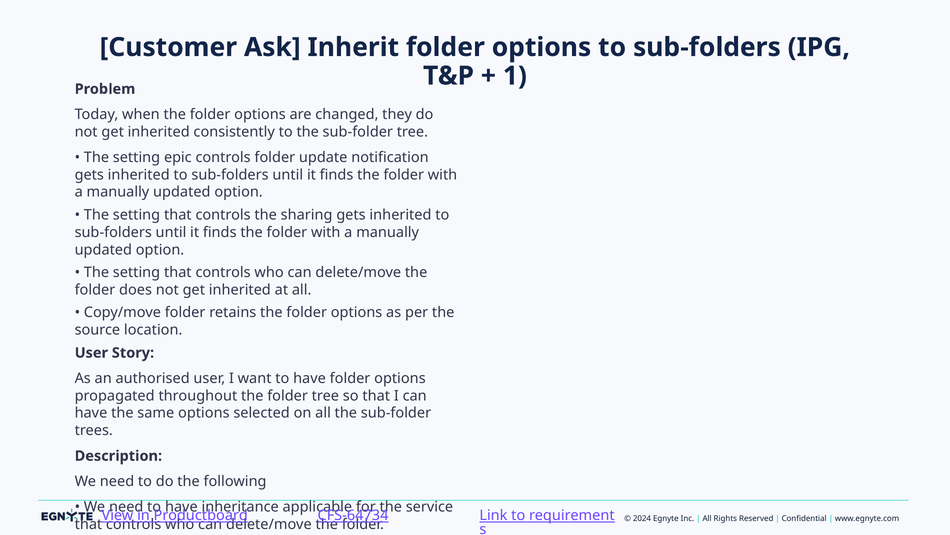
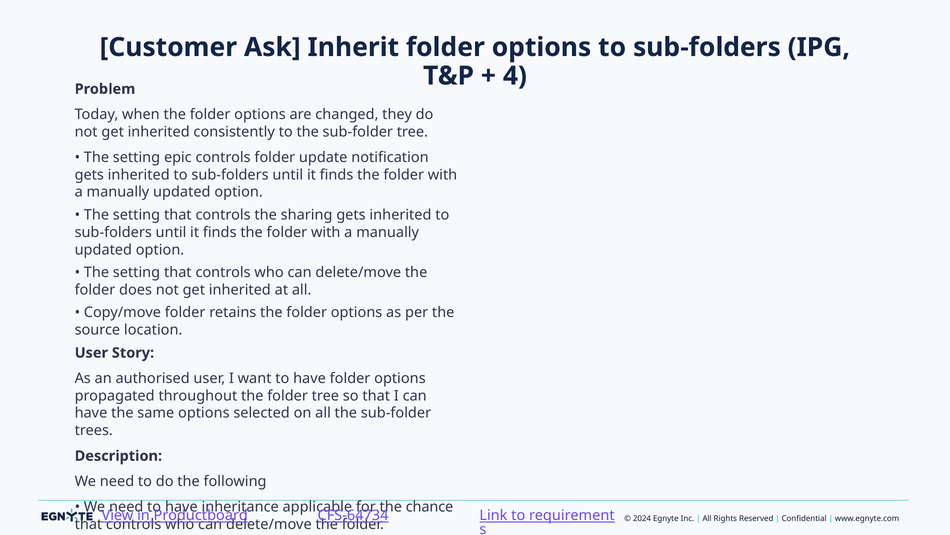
1: 1 -> 4 (515, 76)
service: service -> chance (430, 506)
